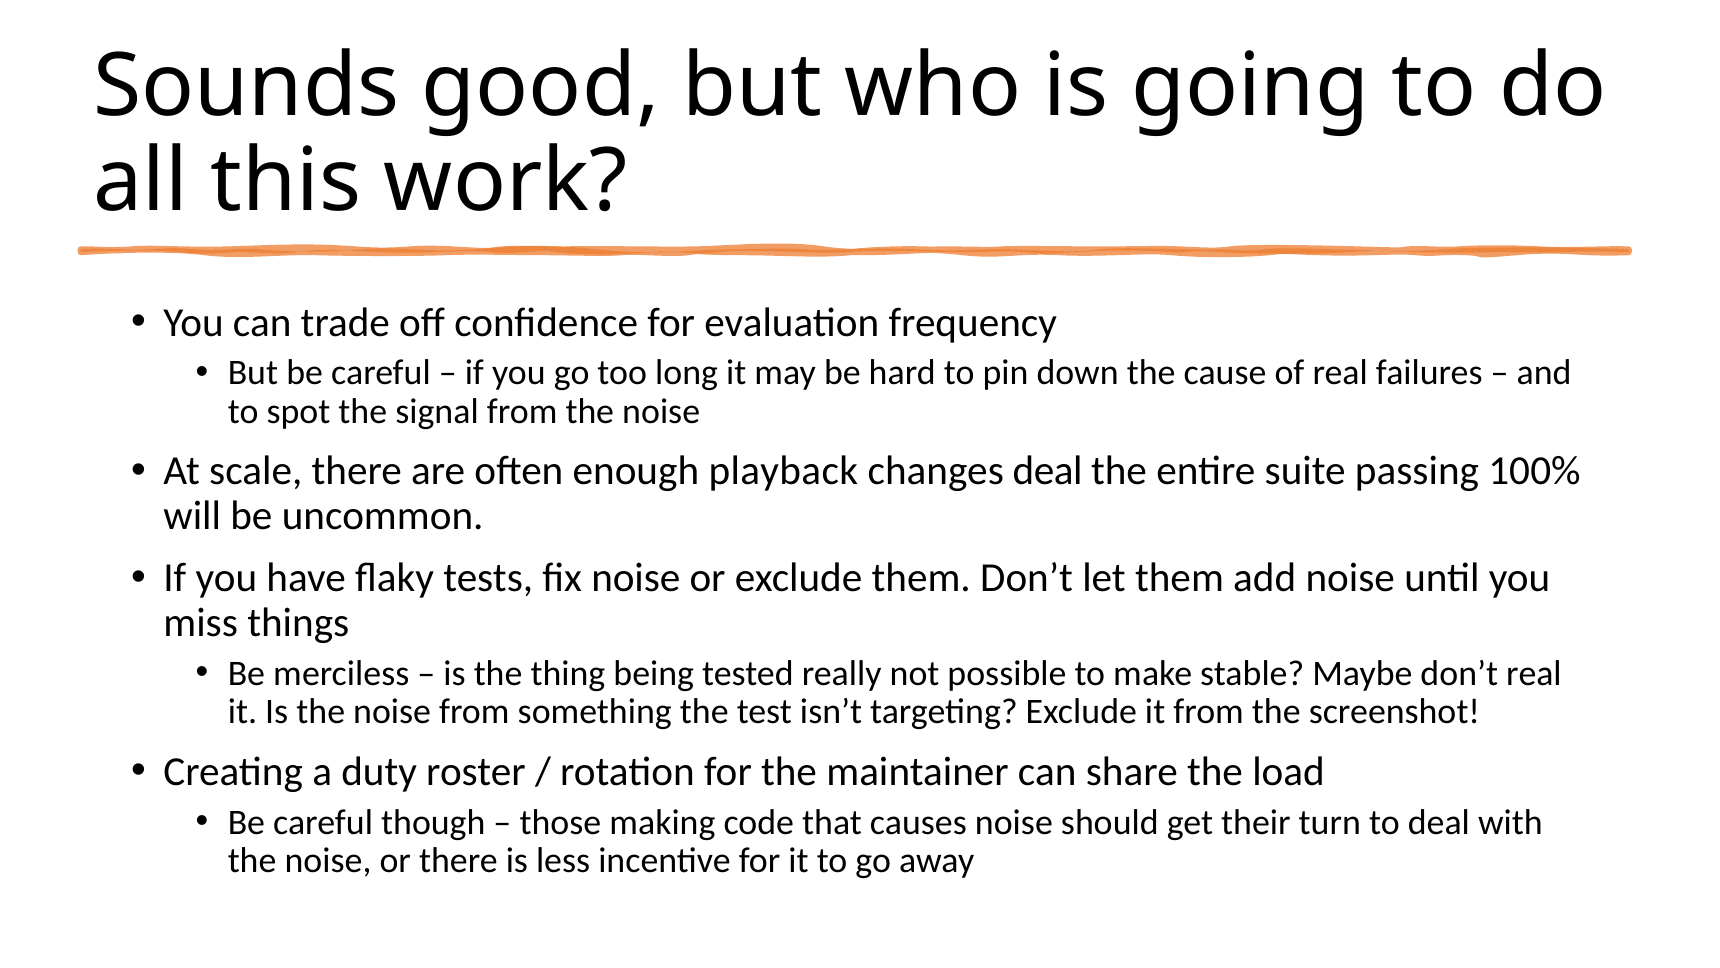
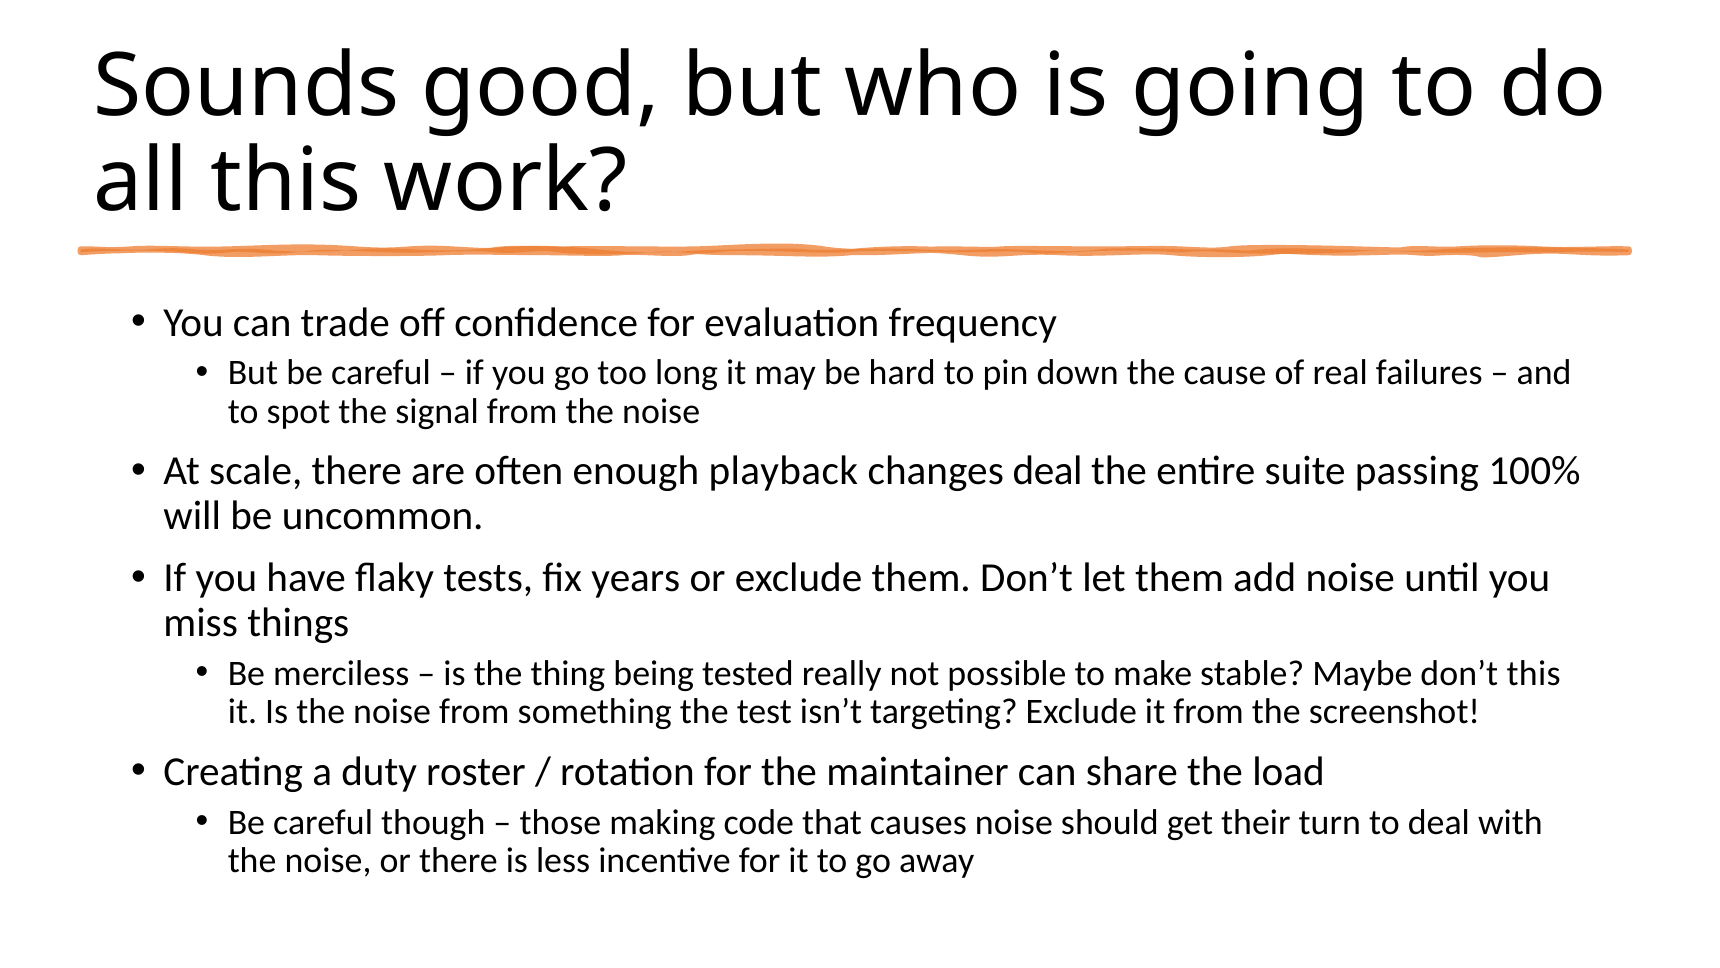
fix noise: noise -> years (636, 578)
don’t real: real -> this (1534, 673)
